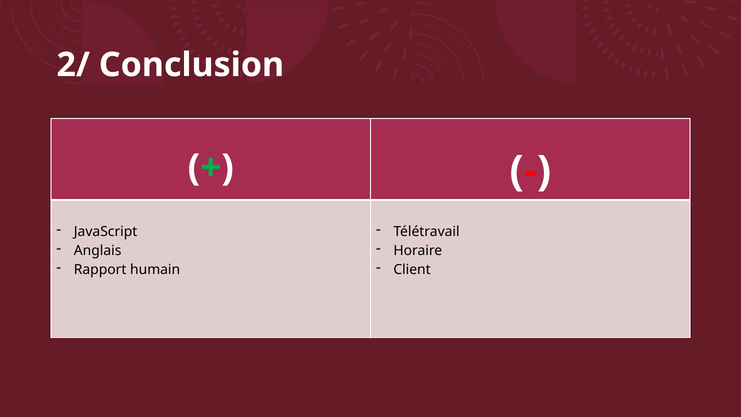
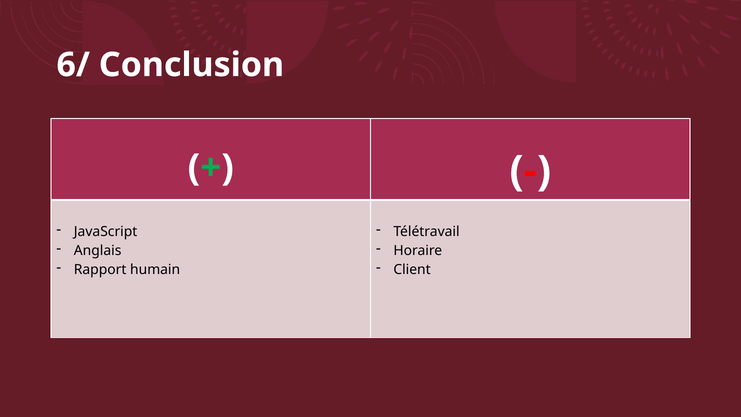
2/: 2/ -> 6/ (73, 65)
